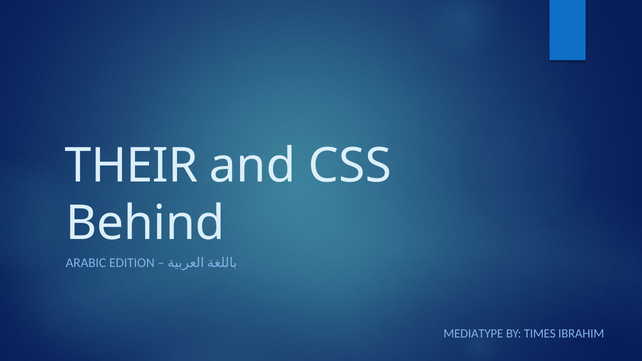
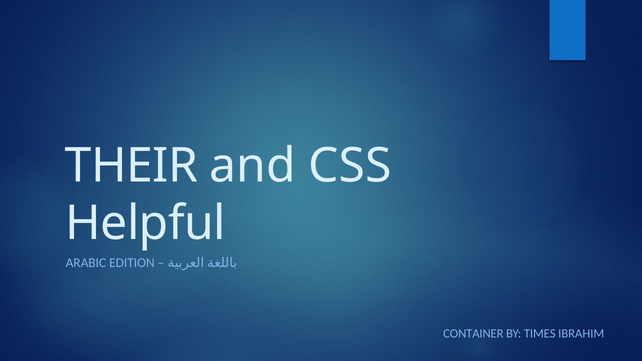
Behind: Behind -> Helpful (146, 224)
MEDIATYPE: MEDIATYPE -> CONTAINER (473, 334)
